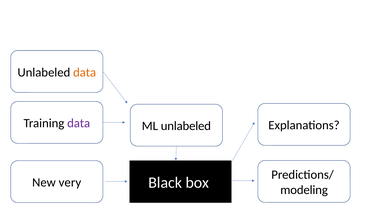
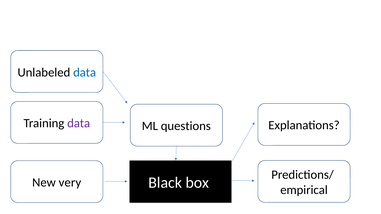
data colour: orange -> blue (85, 72)
ML unlabeled: unlabeled -> questions (186, 126)
modeling: modeling -> empirical (304, 190)
